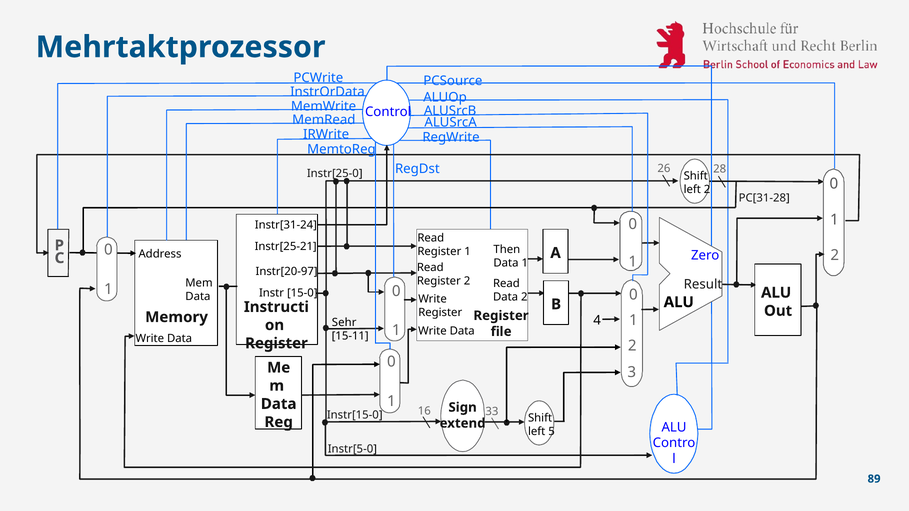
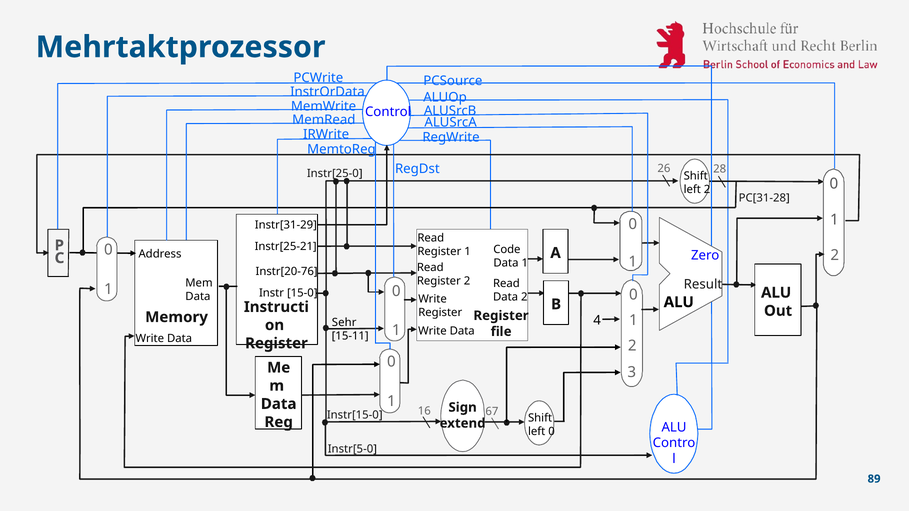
Instr[31-24: Instr[31-24 -> Instr[31-29 (286, 225)
Then: Then -> Code (507, 249)
Instr[20-97: Instr[20-97 -> Instr[20-76 (287, 272)
33: 33 -> 67 (492, 412)
left 5: 5 -> 0 (552, 432)
